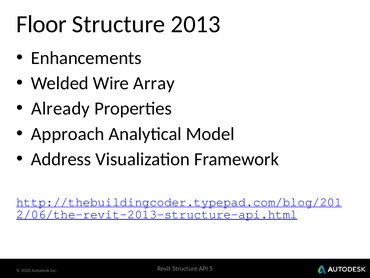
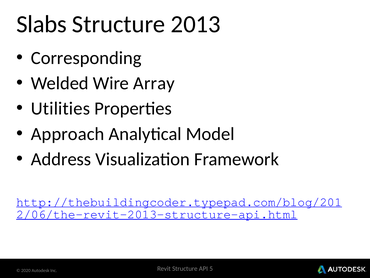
Floor: Floor -> Slabs (41, 24)
Enhancements: Enhancements -> Corresponding (86, 58)
Already: Already -> Utilities (60, 108)
